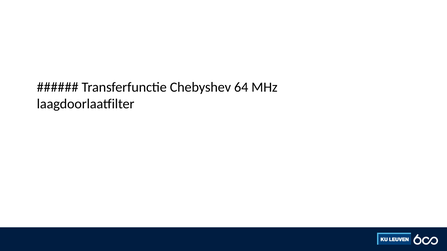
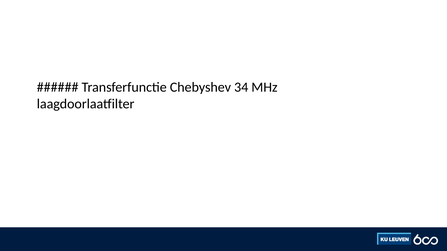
64: 64 -> 34 (241, 87)
